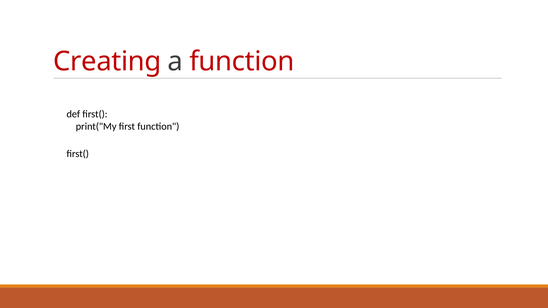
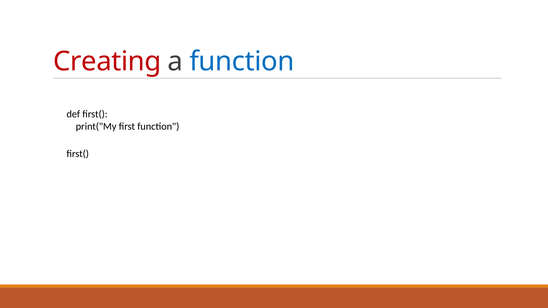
function colour: red -> blue (242, 61)
